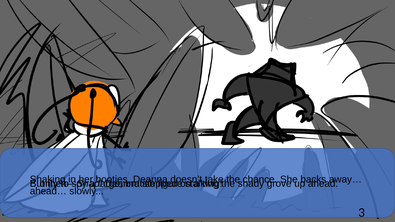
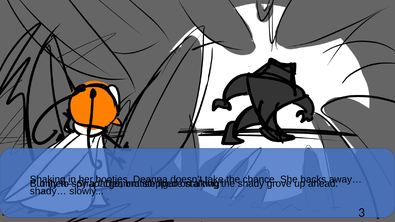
ahead…: ahead… -> shady… (48, 191)
